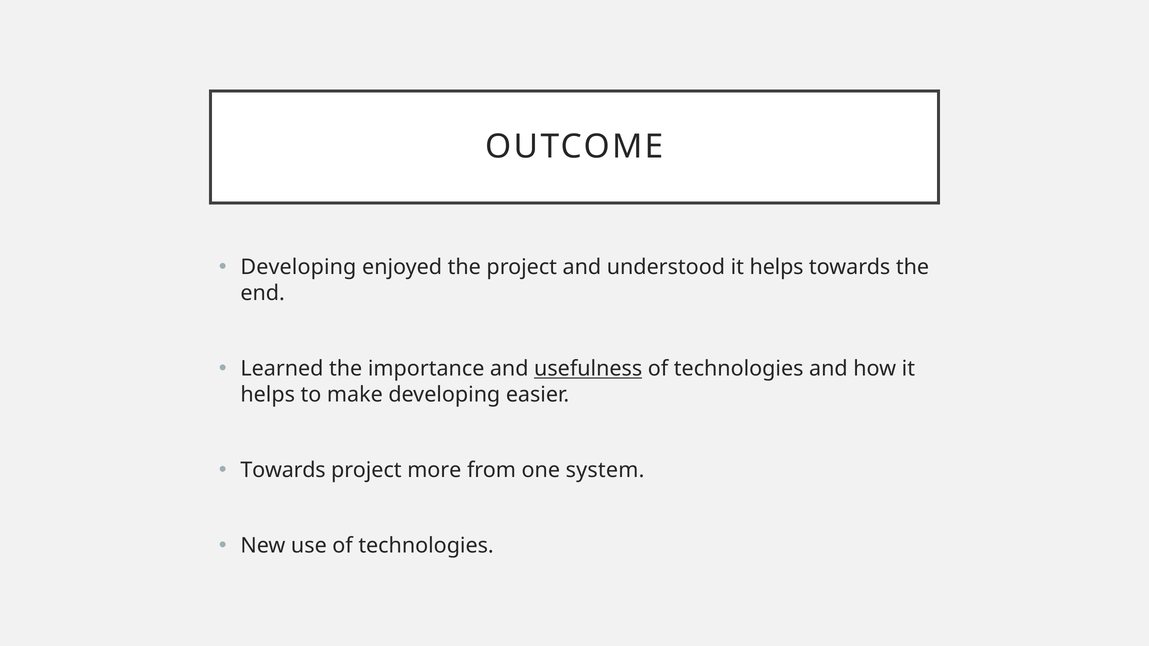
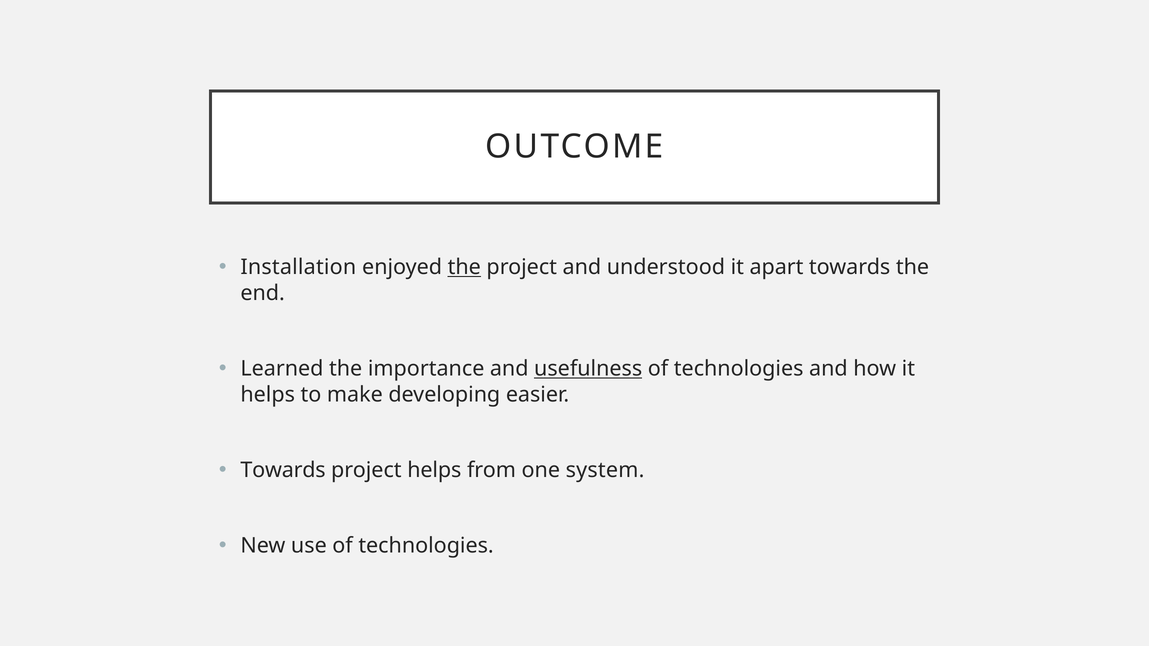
Developing: Developing -> Installation (298, 267)
the underline: none -> present (464, 267)
understood it helps: helps -> apart (777, 267)
project more: more -> helps (434, 470)
